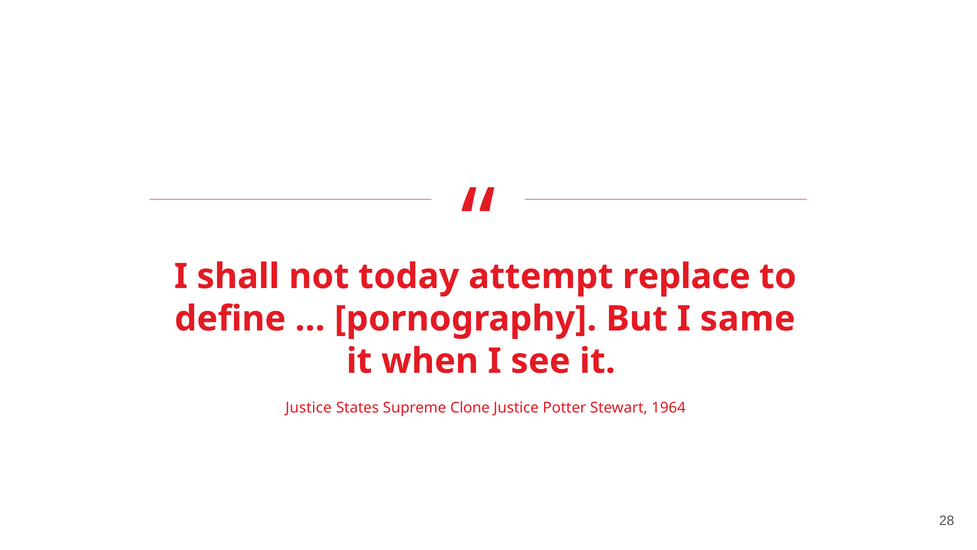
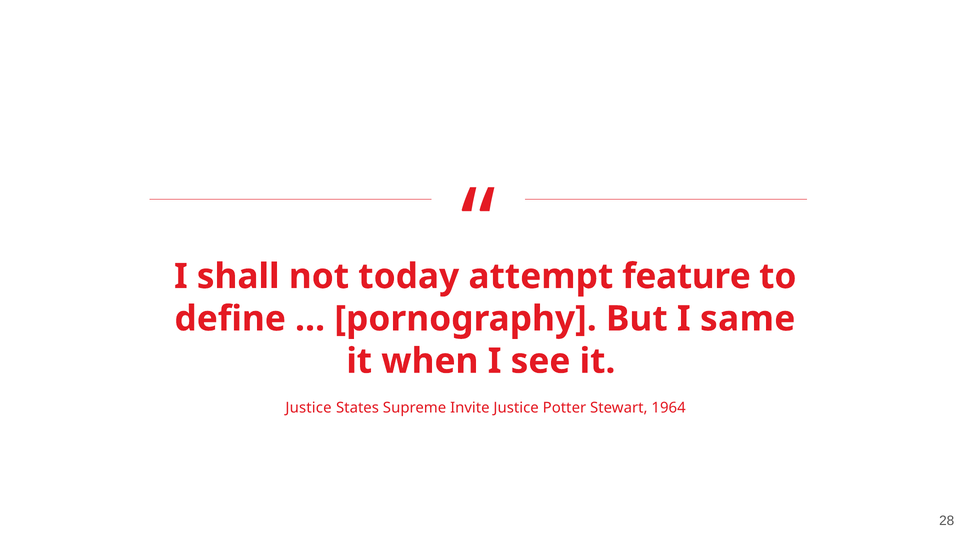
replace: replace -> feature (686, 276)
Clone: Clone -> Invite (470, 407)
